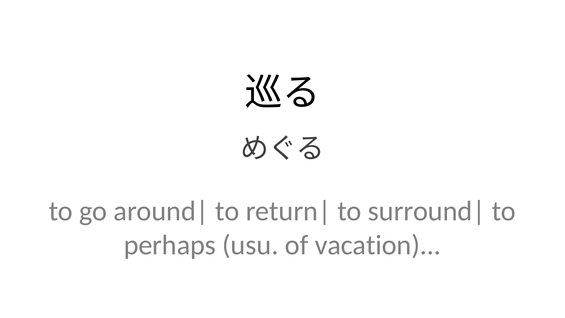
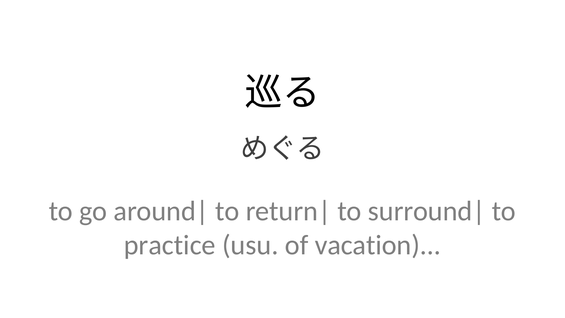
perhaps: perhaps -> practice (170, 245)
